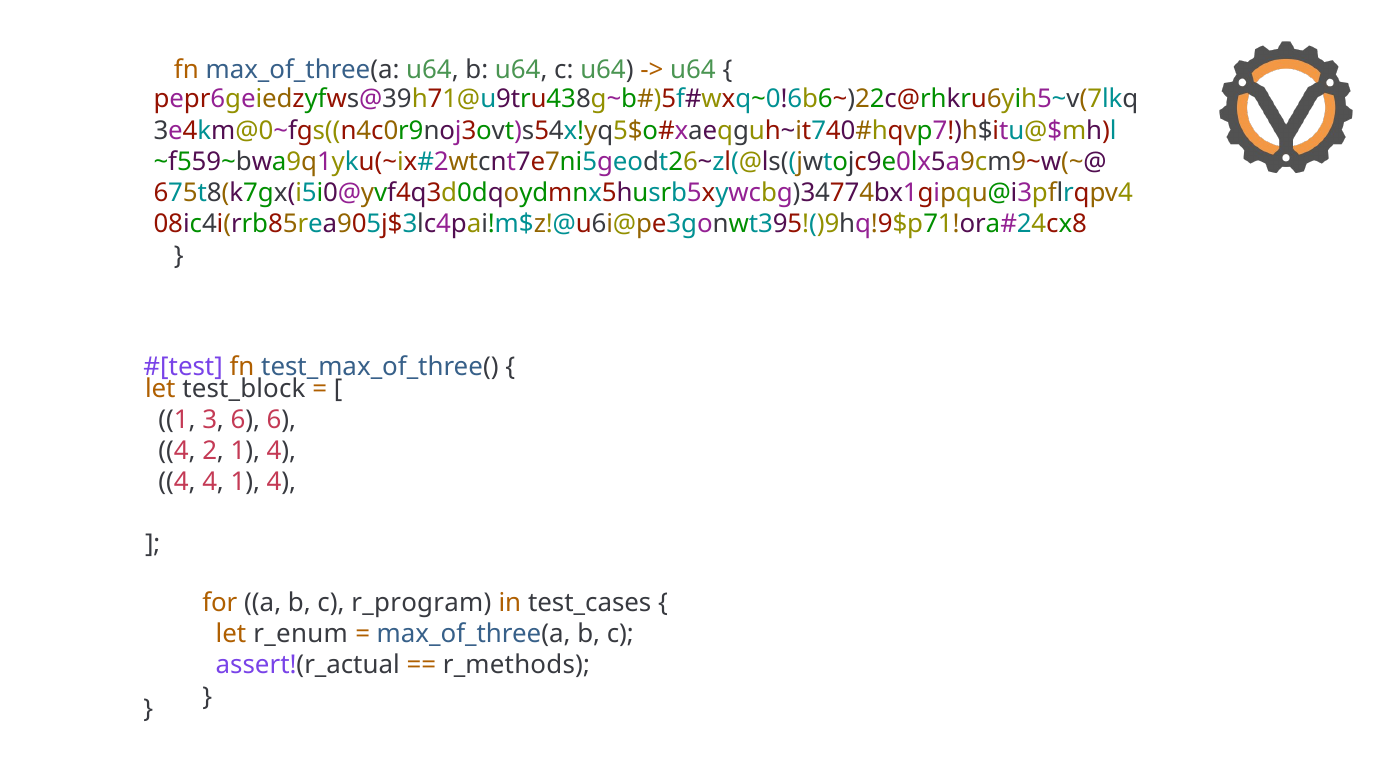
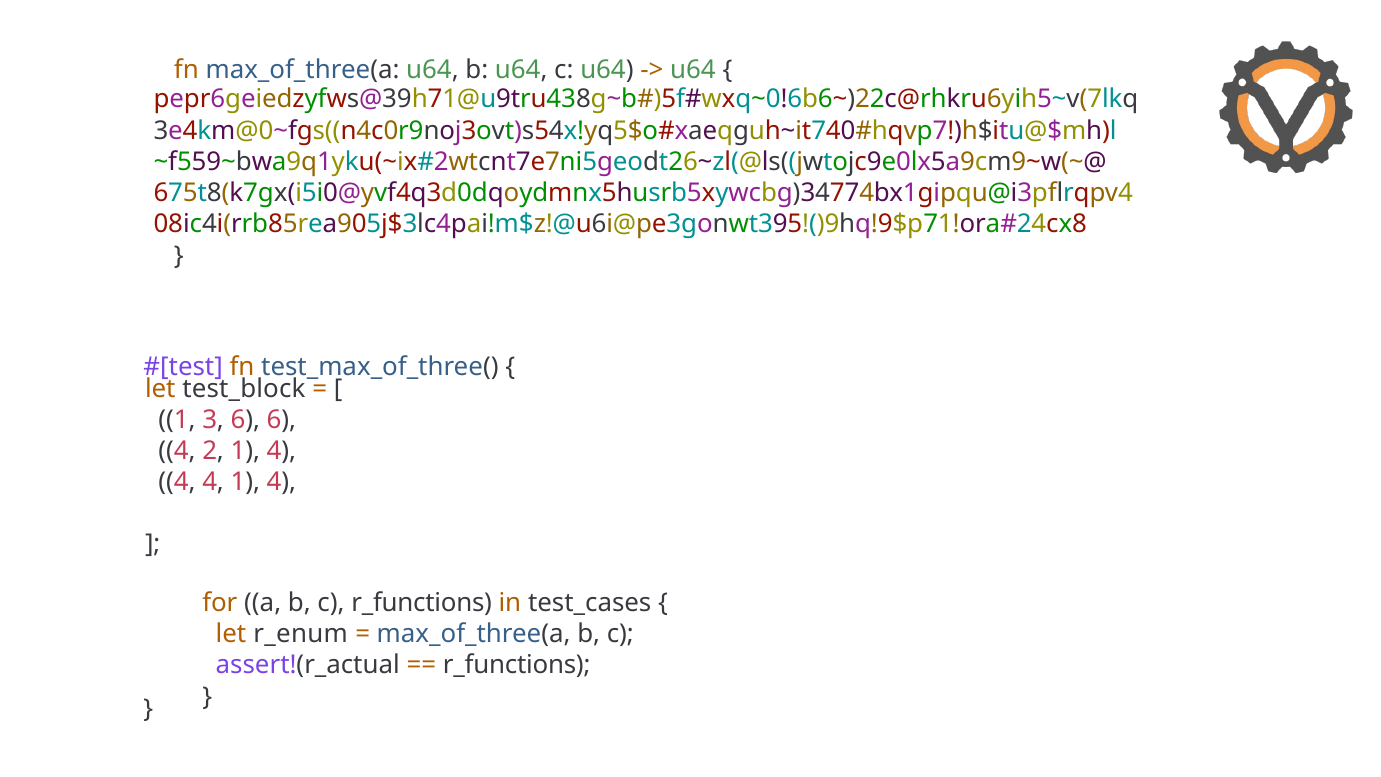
c r_program: r_program -> r_functions (422, 603)
r_methods: r_methods -> r_functions (517, 665)
